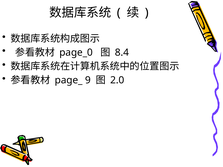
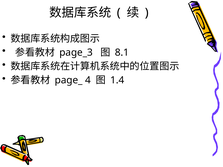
page_0: page_0 -> page_3 (76, 53)
8.4: 8.4 -> 8.1 (122, 53)
9: 9 -> 4 (88, 80)
2.0: 2.0 -> 1.4 (117, 80)
